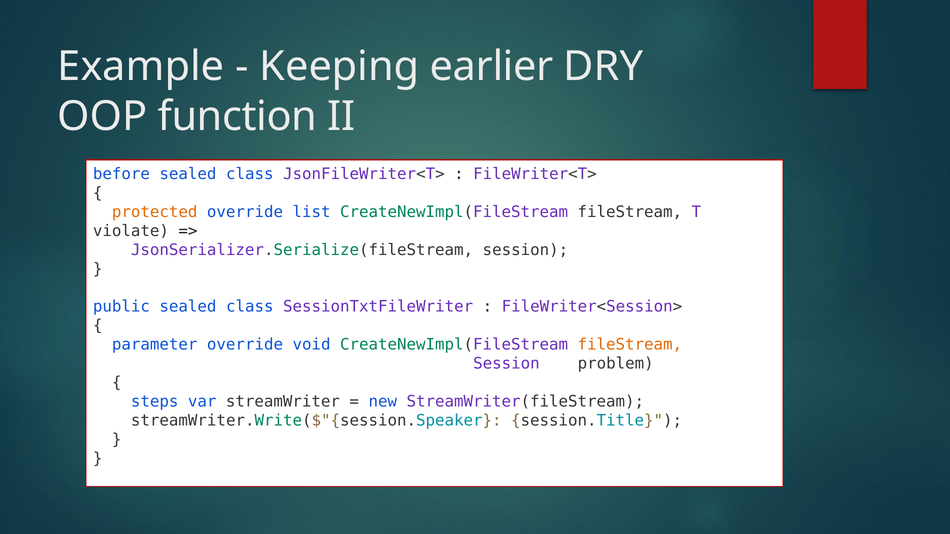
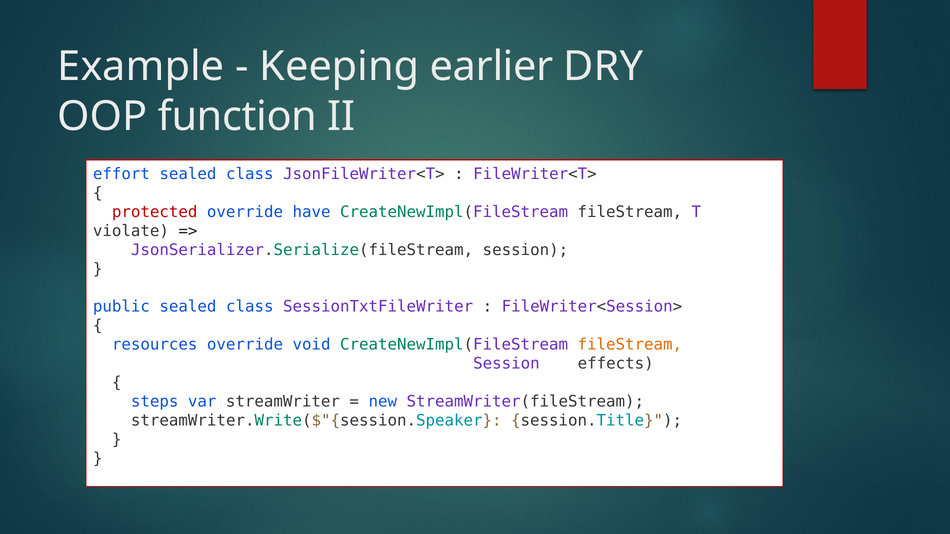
before: before -> effort (121, 174)
protected colour: orange -> red (155, 212)
list: list -> have (312, 212)
parameter: parameter -> resources (155, 345)
problem: problem -> effects (616, 364)
